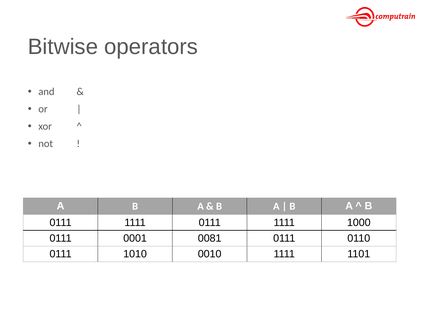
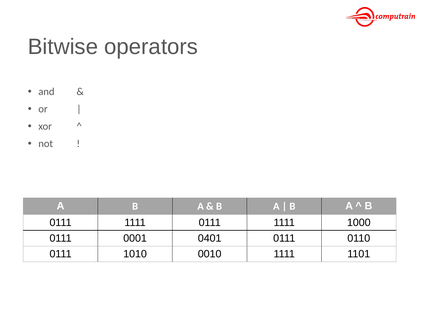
0081: 0081 -> 0401 (210, 238)
